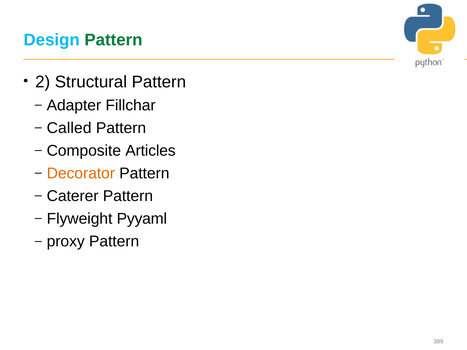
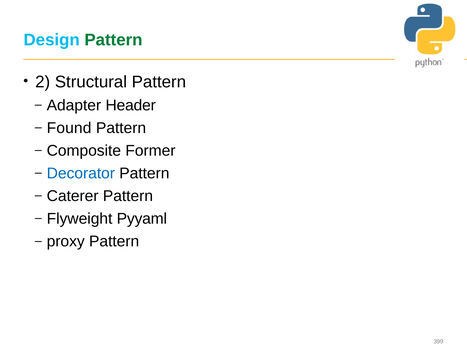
Fillchar: Fillchar -> Header (131, 105)
Called: Called -> Found (69, 128)
Articles: Articles -> Former (150, 151)
Decorator colour: orange -> blue (81, 173)
